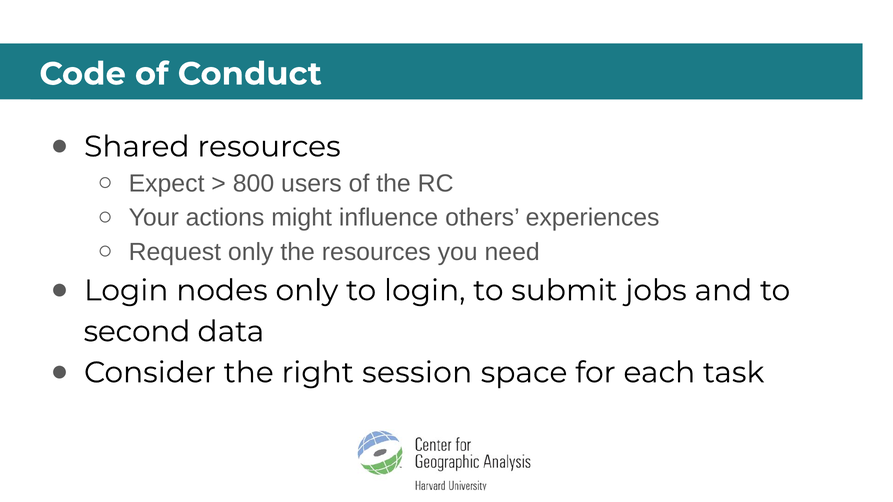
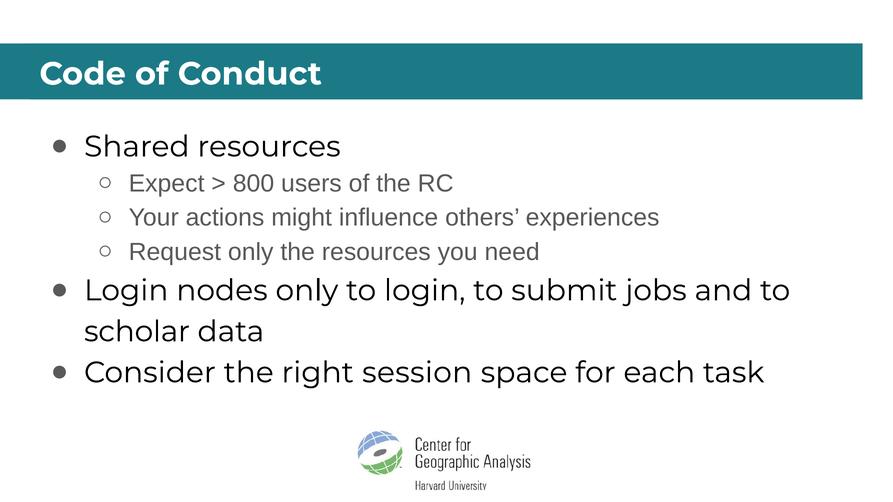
second: second -> scholar (137, 332)
